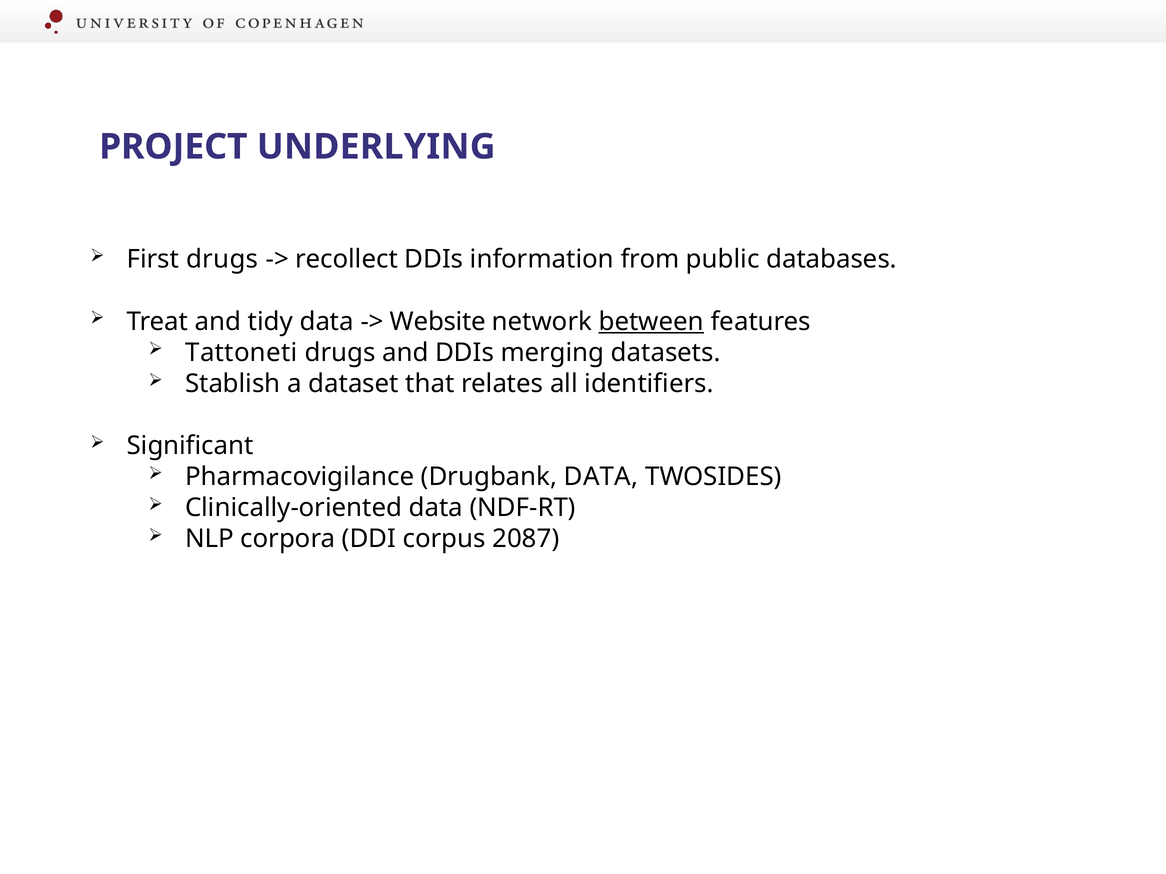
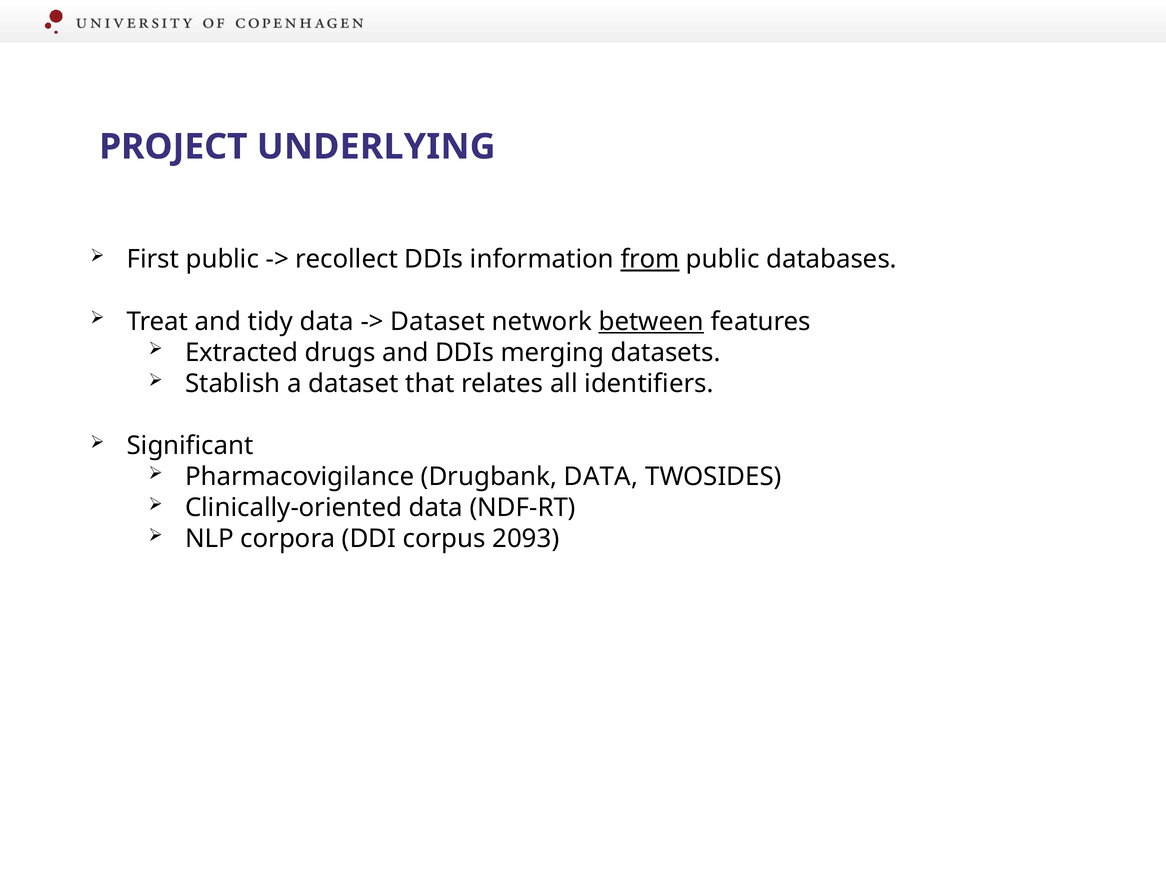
First drugs: drugs -> public (222, 260)
from underline: none -> present (650, 260)
Website: Website -> Dataset (438, 322)
Tattoneti: Tattoneti -> Extracted (242, 353)
2087: 2087 -> 2093 (526, 539)
